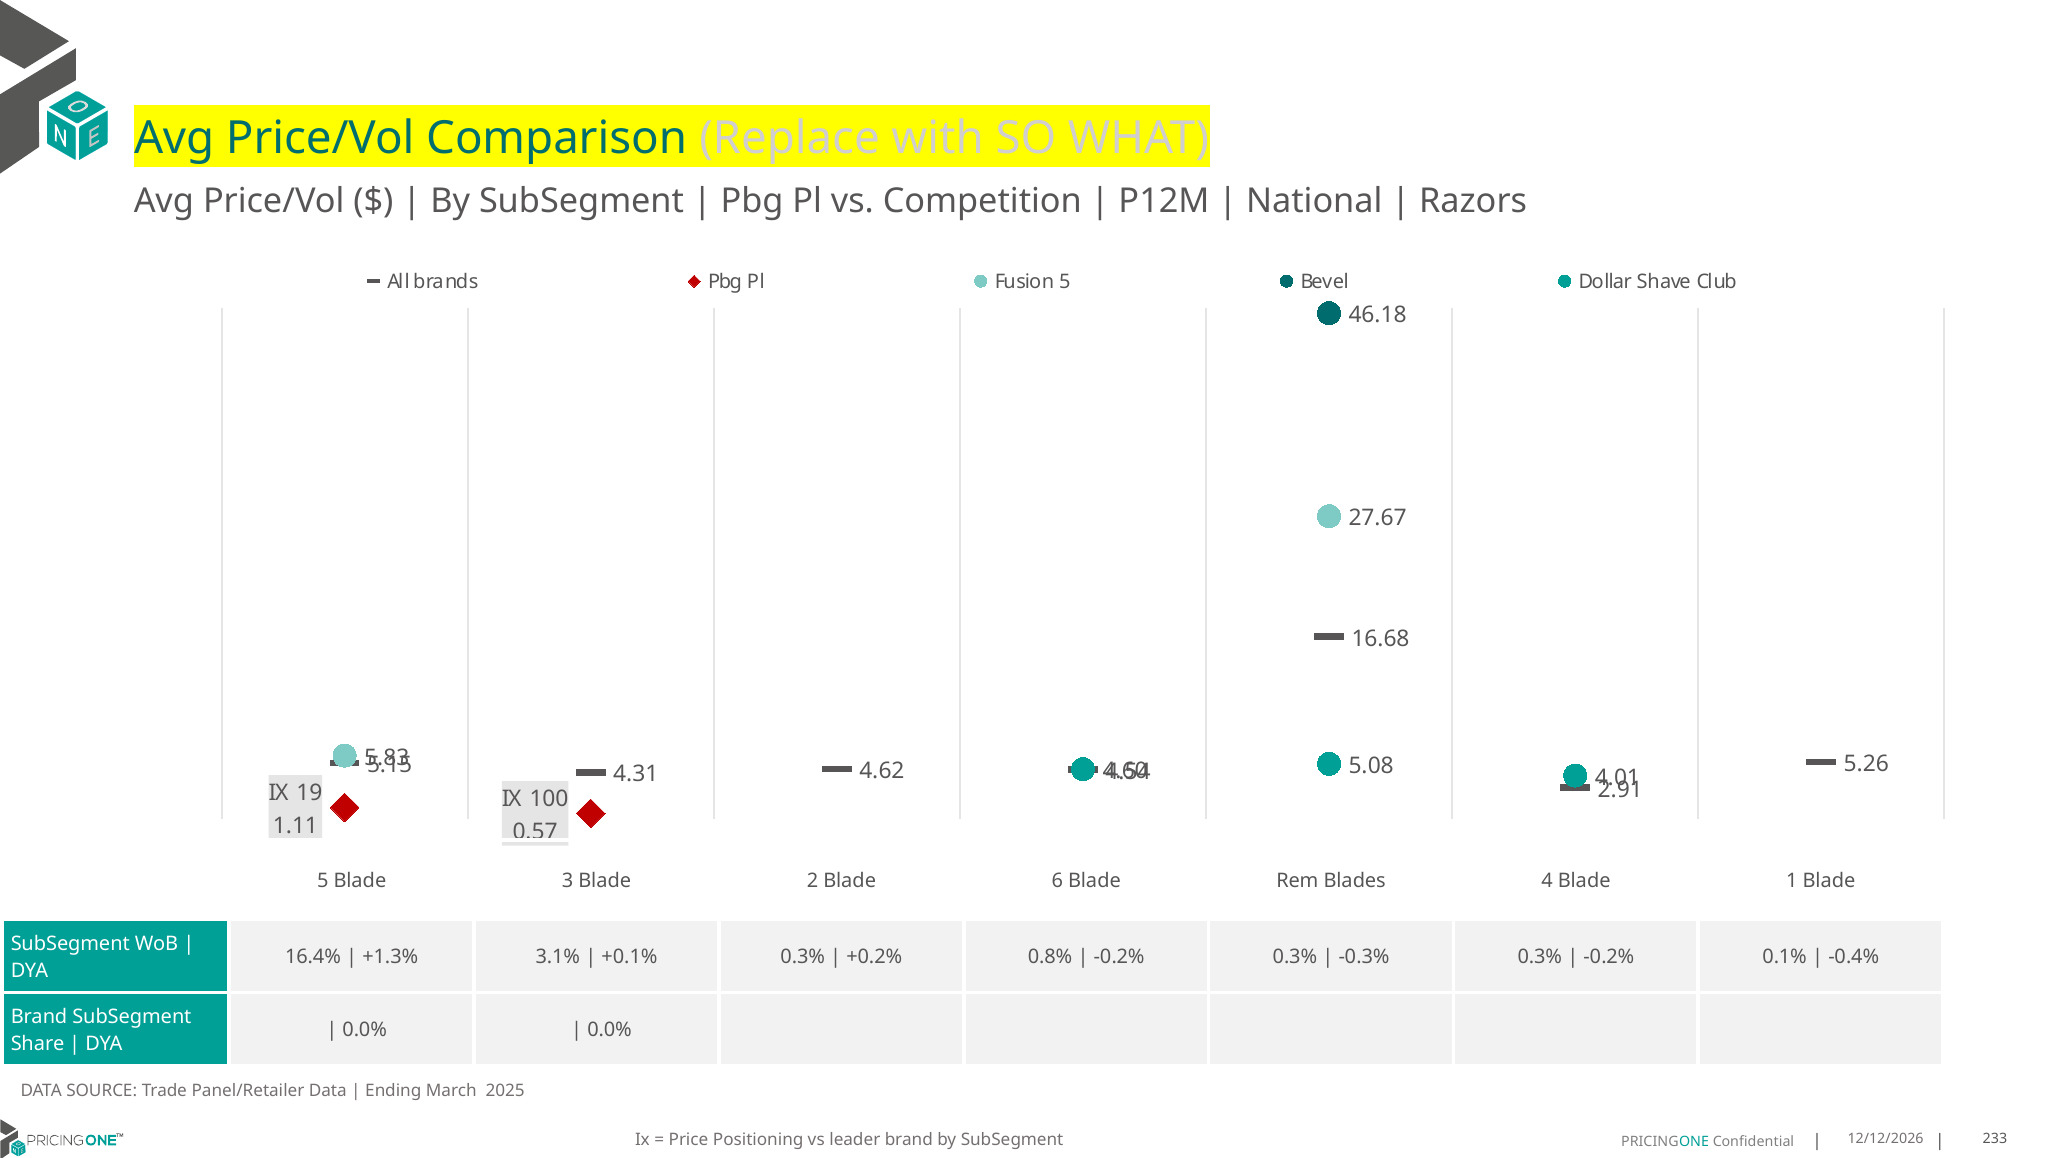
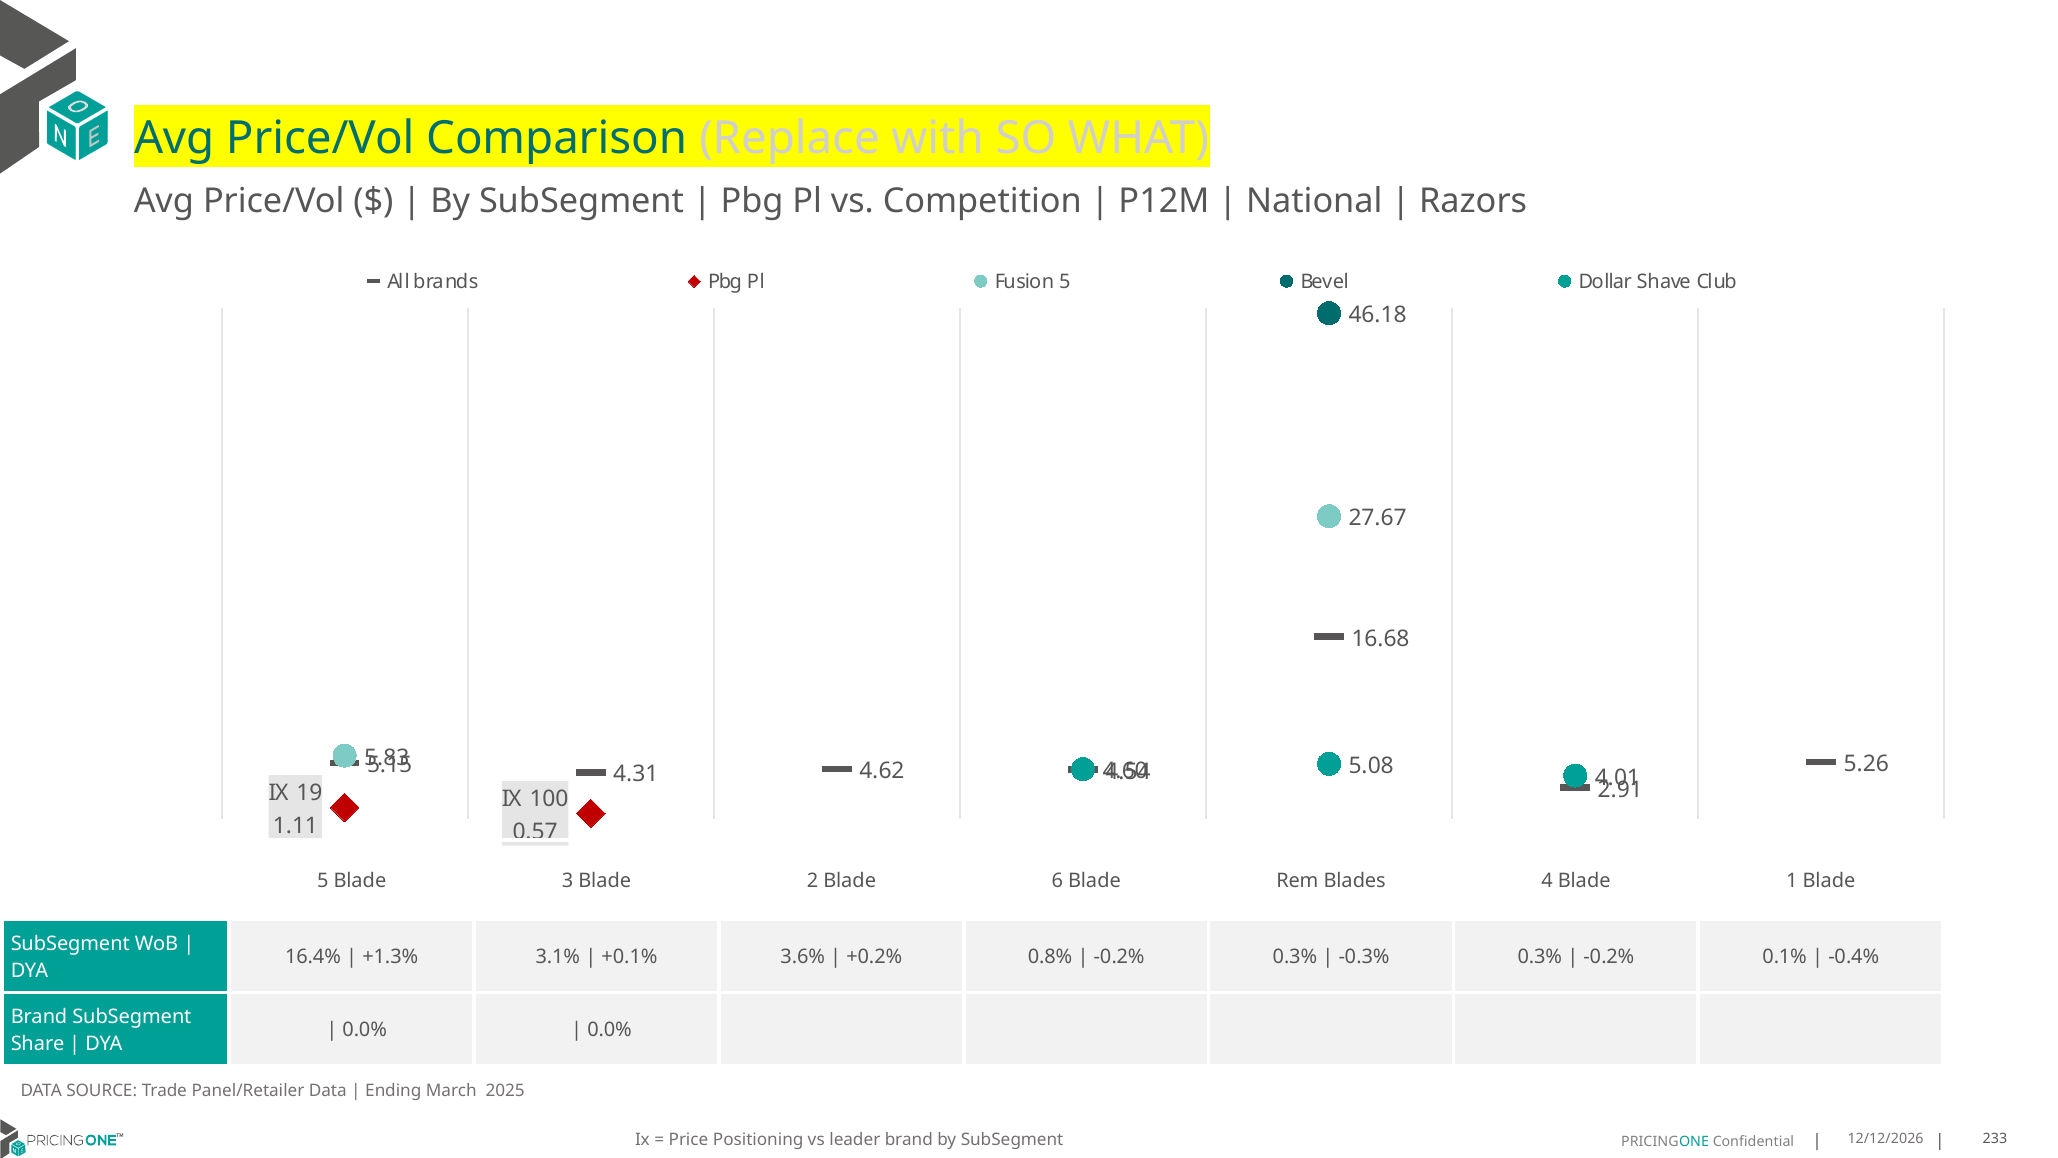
+0.1% 0.3%: 0.3% -> 3.6% (803, 957)
